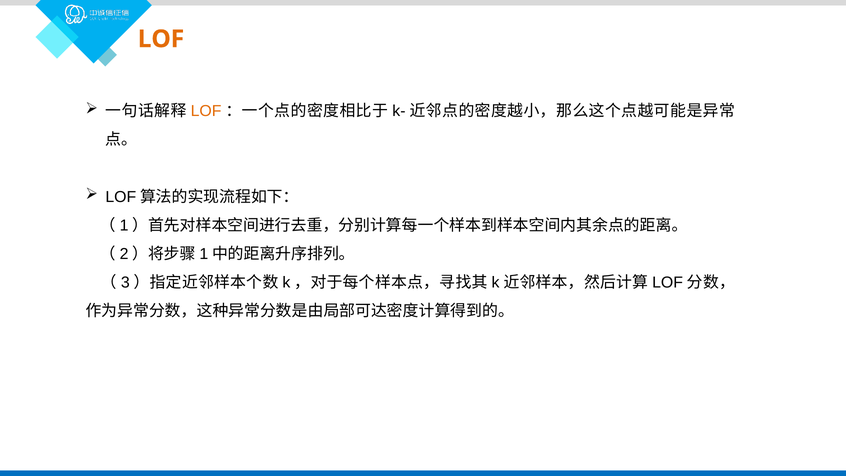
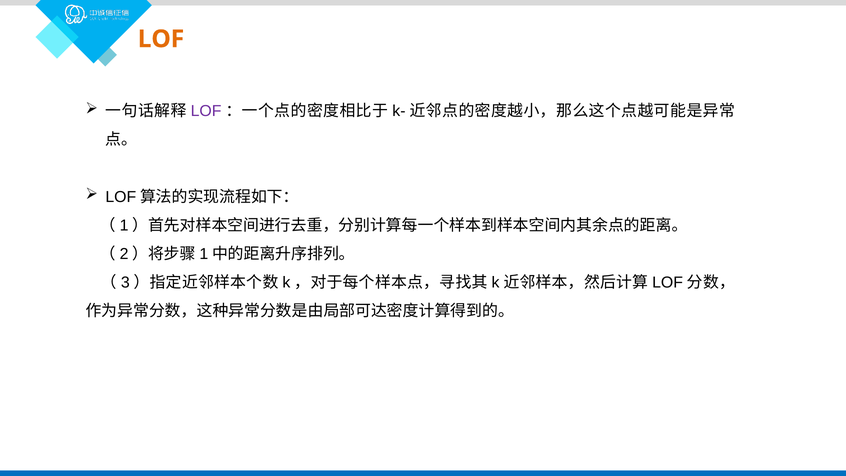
LOF colour: orange -> purple (206, 111)
